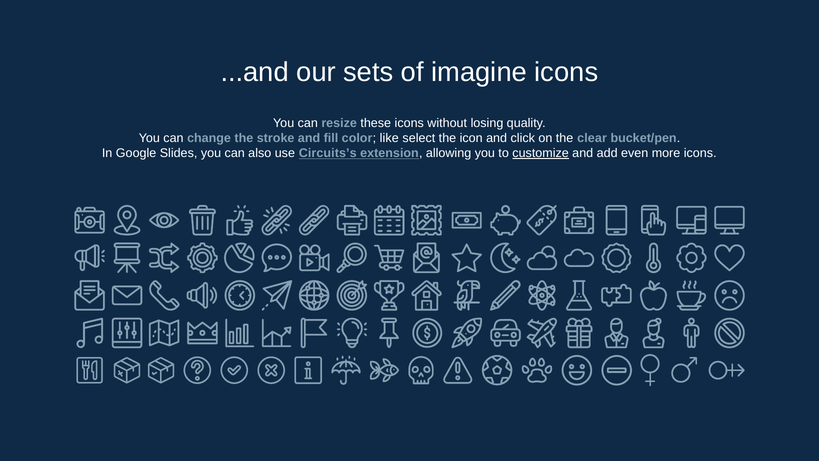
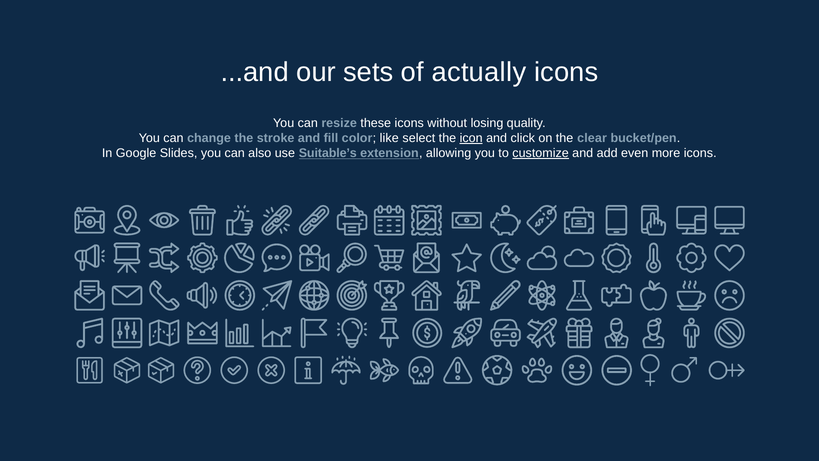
imagine: imagine -> actually (479, 72)
icon underline: none -> present (471, 138)
Circuits’s: Circuits’s -> Suitable’s (328, 153)
